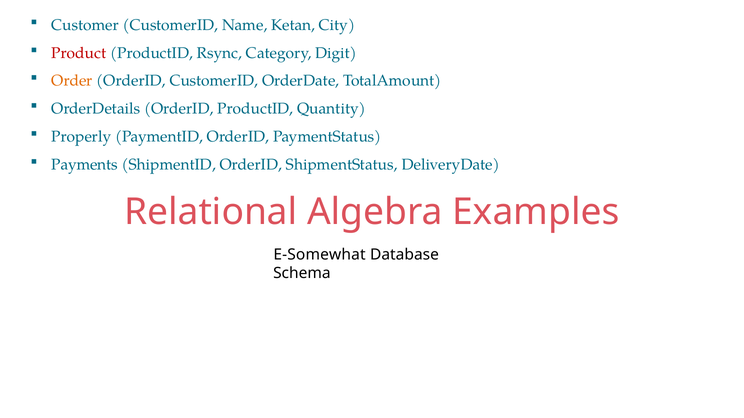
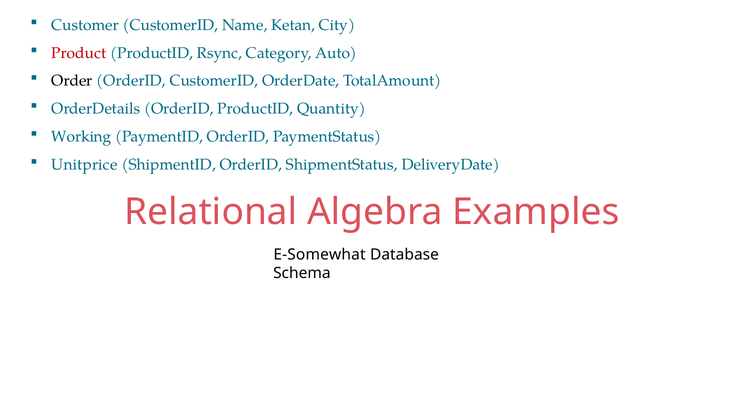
Digit: Digit -> Auto (336, 53)
Order colour: orange -> black (72, 81)
Properly: Properly -> Working (81, 137)
Payments: Payments -> Unitprice (84, 165)
